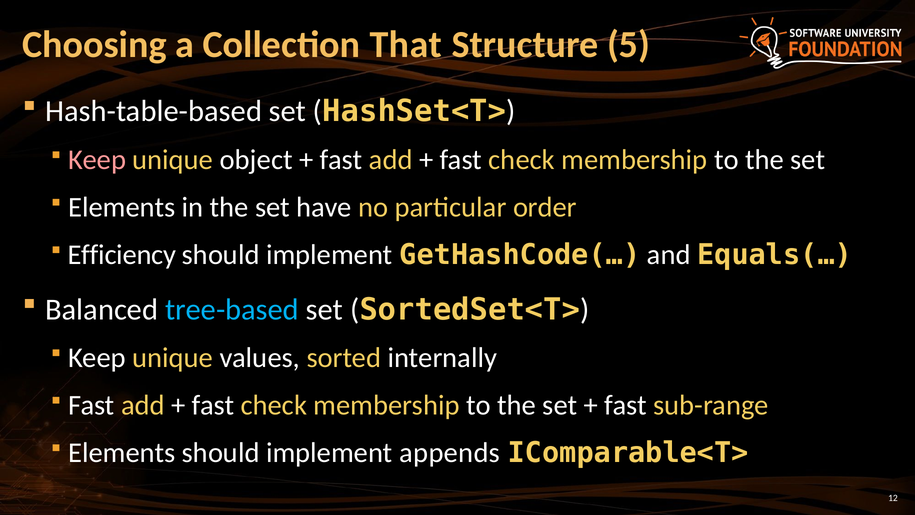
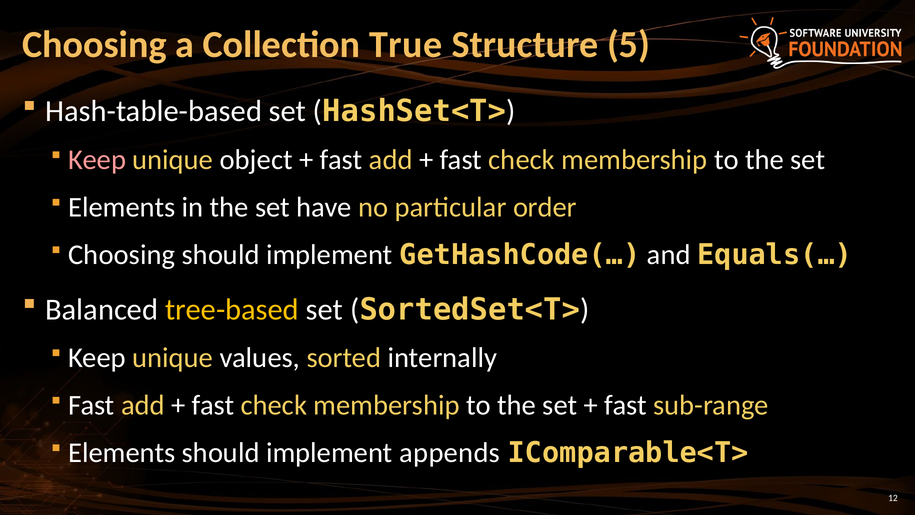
That: That -> True (406, 44)
Efficiency: Efficiency -> Choosing (122, 255)
tree-based colour: light blue -> yellow (232, 309)
